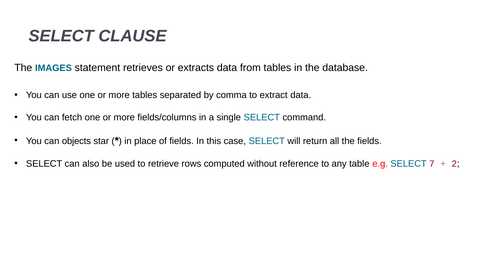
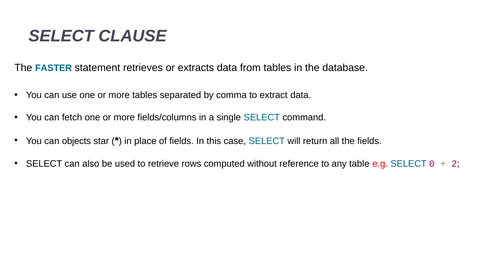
IMAGES: IMAGES -> FASTER (54, 68)
7: 7 -> 0 (432, 163)
